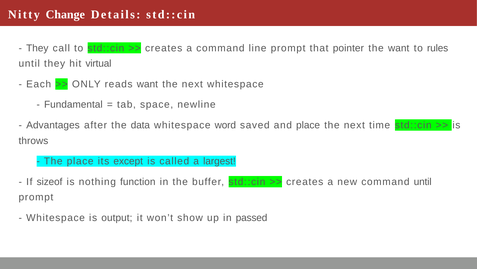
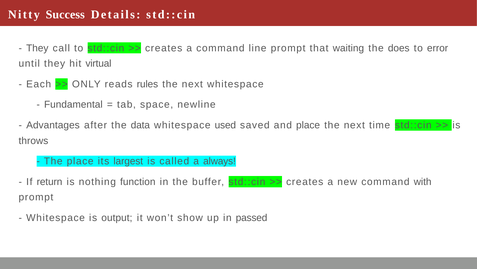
Change: Change -> Success (65, 15)
pointer: pointer -> waiting (348, 48)
the want: want -> does (399, 48)
rules: rules -> error (438, 48)
reads want: want -> rules (147, 84)
word: word -> used (225, 125)
except: except -> largest (128, 161)
largest: largest -> always (219, 161)
sizeof: sizeof -> return (50, 181)
command until: until -> with (423, 181)
